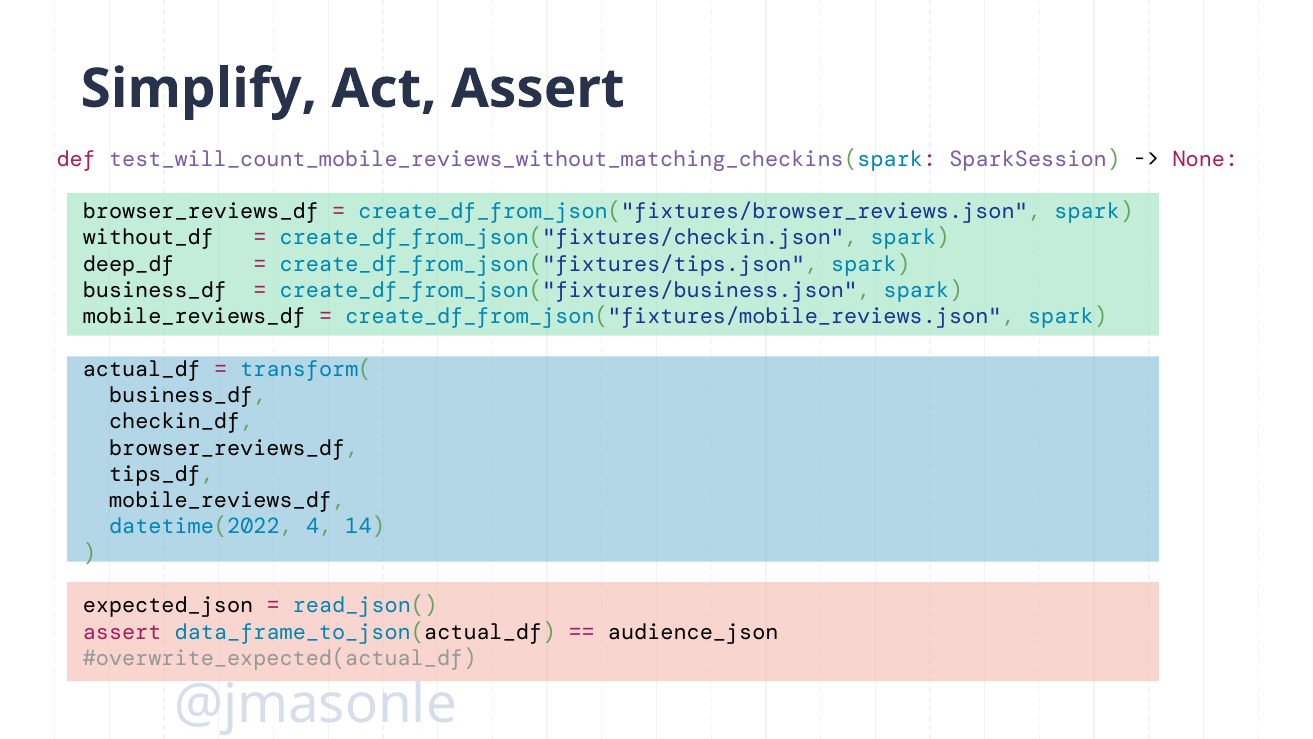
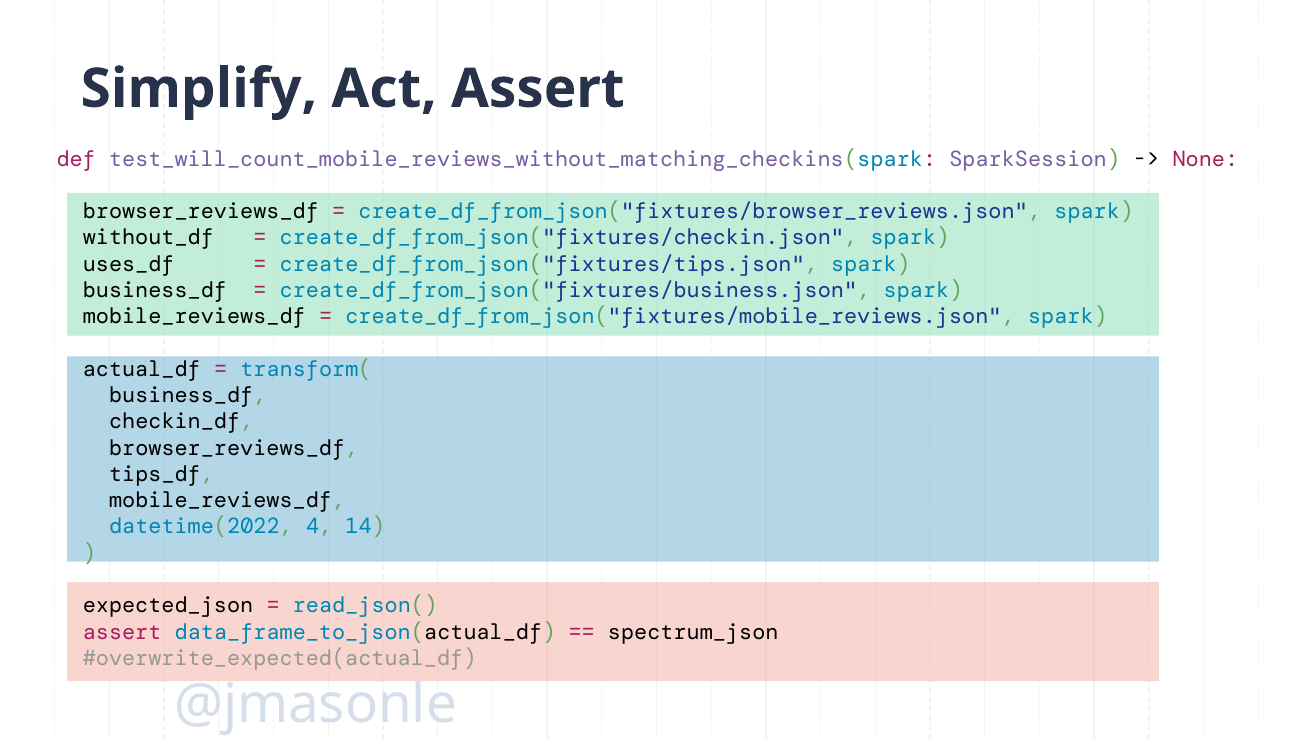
deep_df: deep_df -> uses_df (129, 264)
audience_json: audience_json -> spectrum_json (693, 632)
